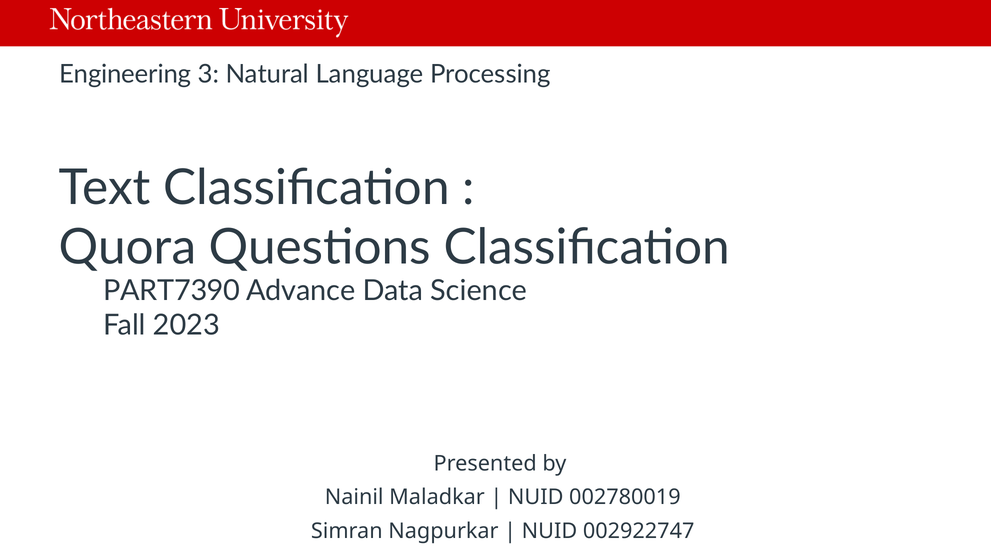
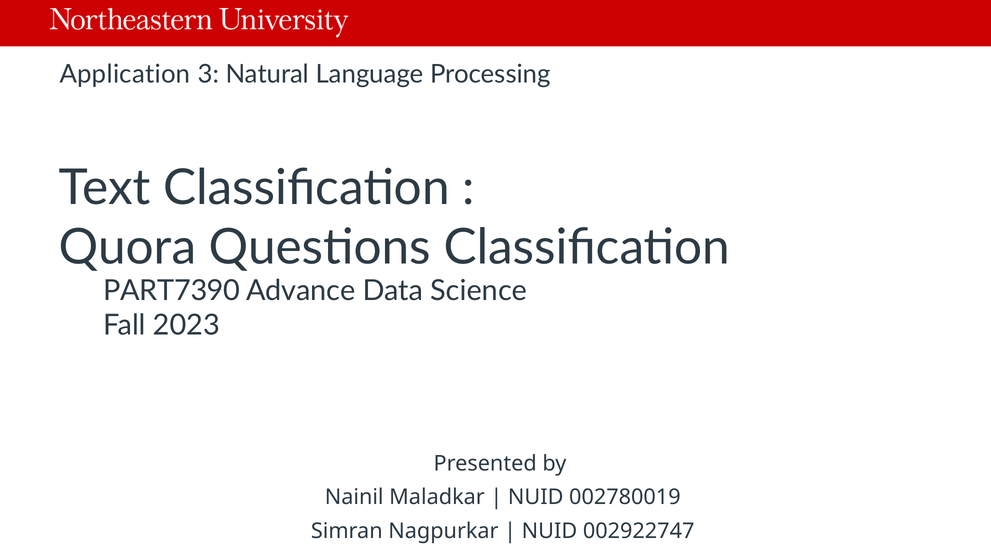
Engineering: Engineering -> Application (125, 74)
